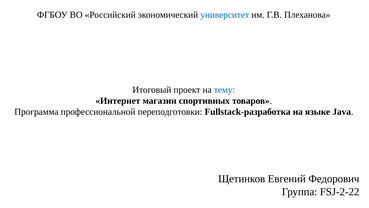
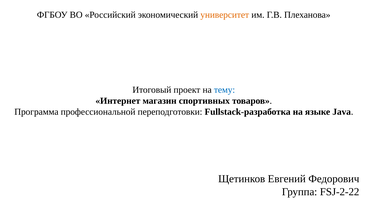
университет colour: blue -> orange (225, 15)
